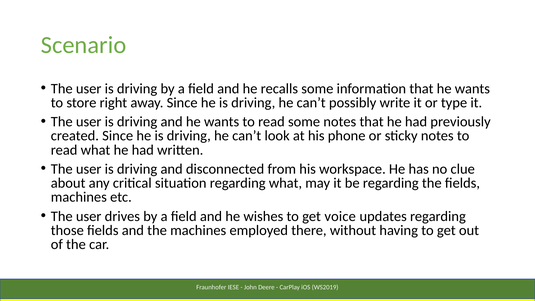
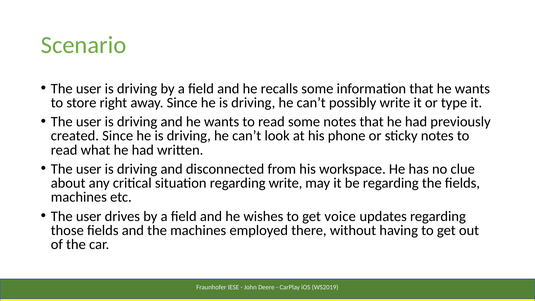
regarding what: what -> write (286, 183)
